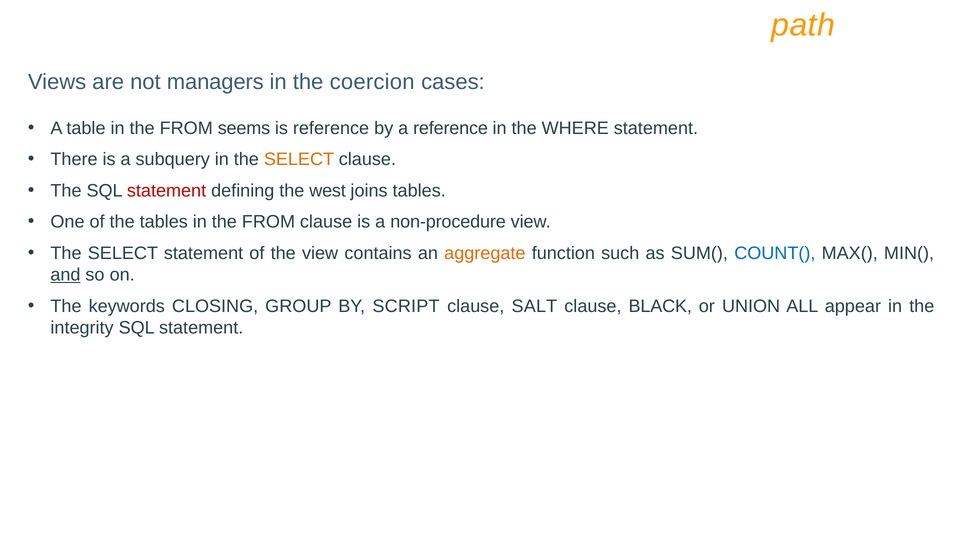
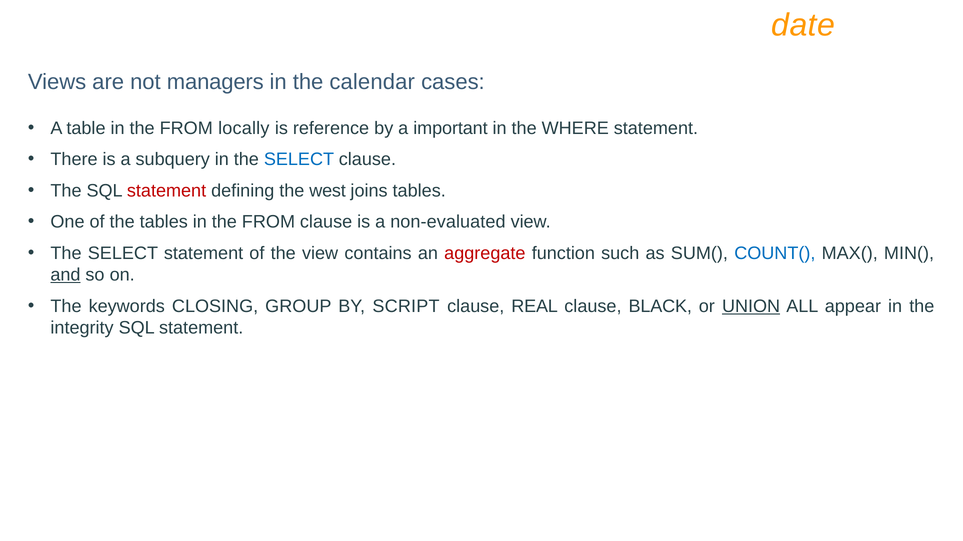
path: path -> date (803, 25)
coercion: coercion -> calendar (372, 82)
seems: seems -> locally (244, 128)
a reference: reference -> important (451, 128)
SELECT colour: orange -> blue (299, 160)
non-procedure: non-procedure -> non-evaluated (448, 222)
aggregate colour: orange -> red (485, 254)
SALT: SALT -> REAL (535, 306)
UNION underline: none -> present (751, 306)
